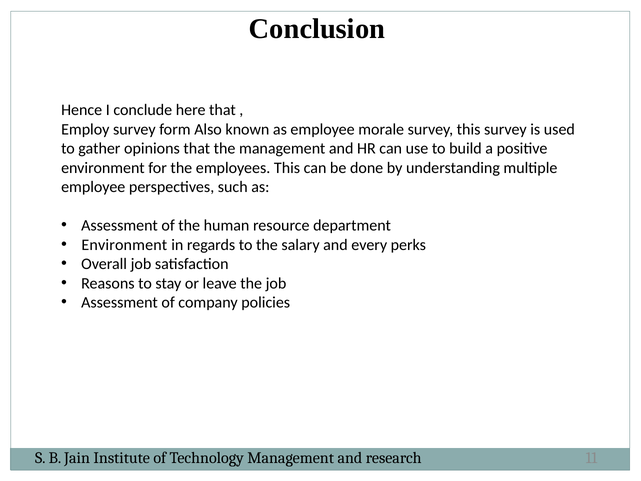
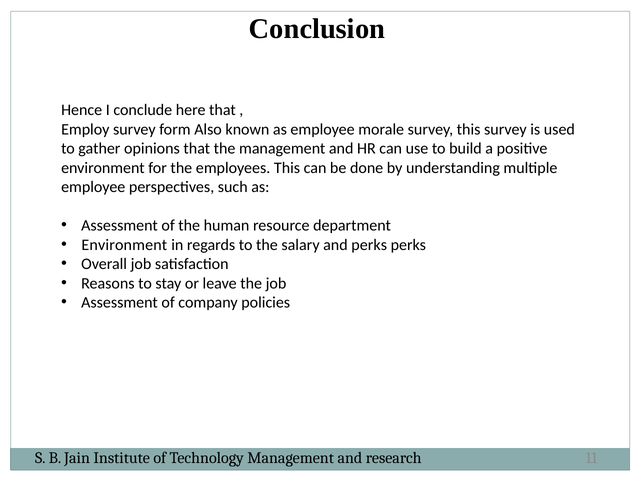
and every: every -> perks (369, 245)
